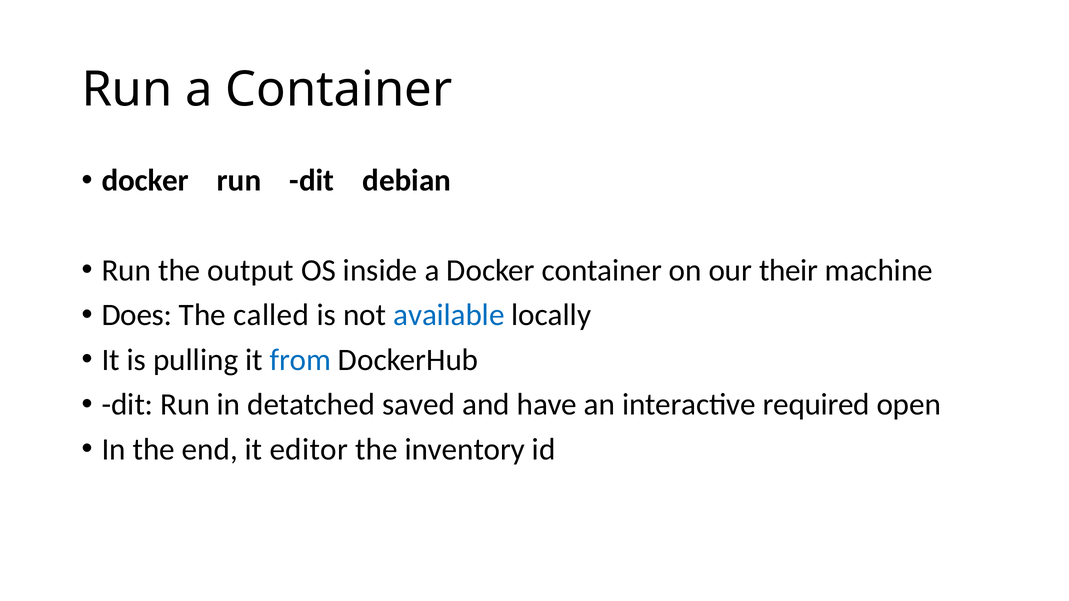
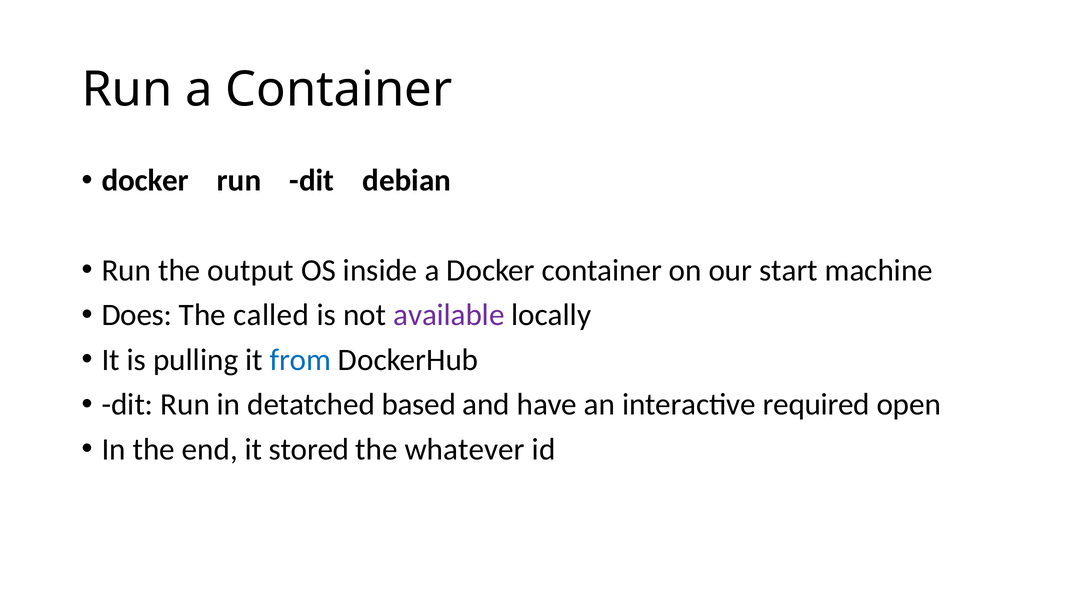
their: their -> start (788, 270)
available colour: blue -> purple (449, 315)
saved: saved -> based (419, 405)
editor: editor -> stored (309, 450)
inventory: inventory -> whatever (465, 450)
